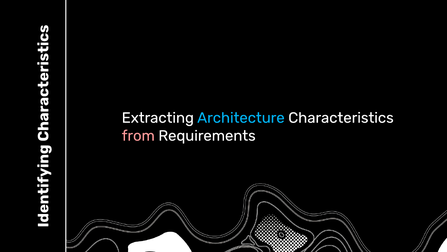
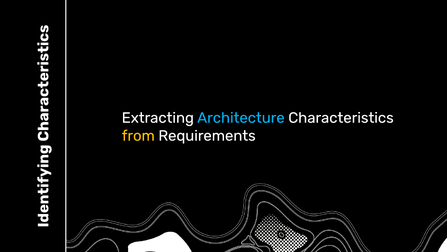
from colour: pink -> yellow (138, 135)
